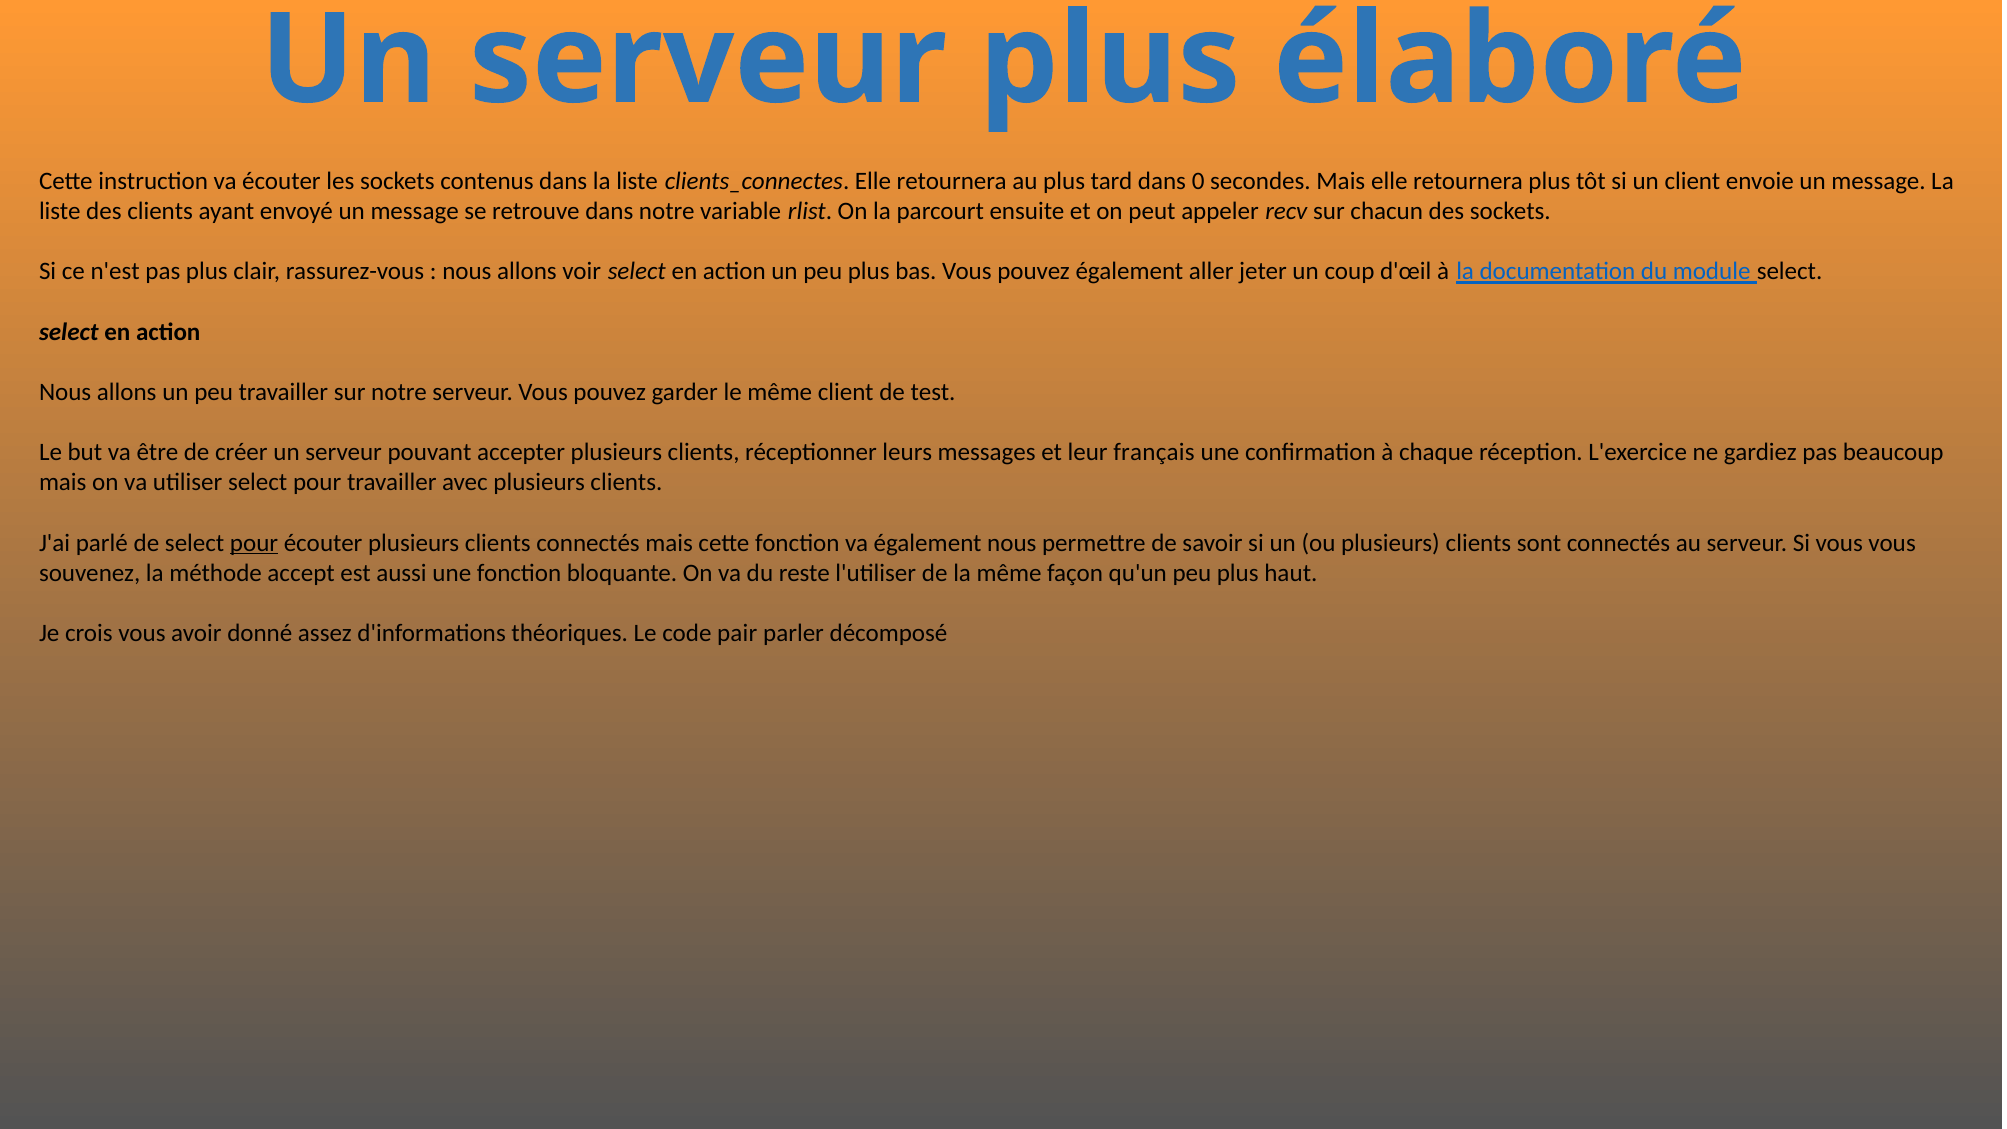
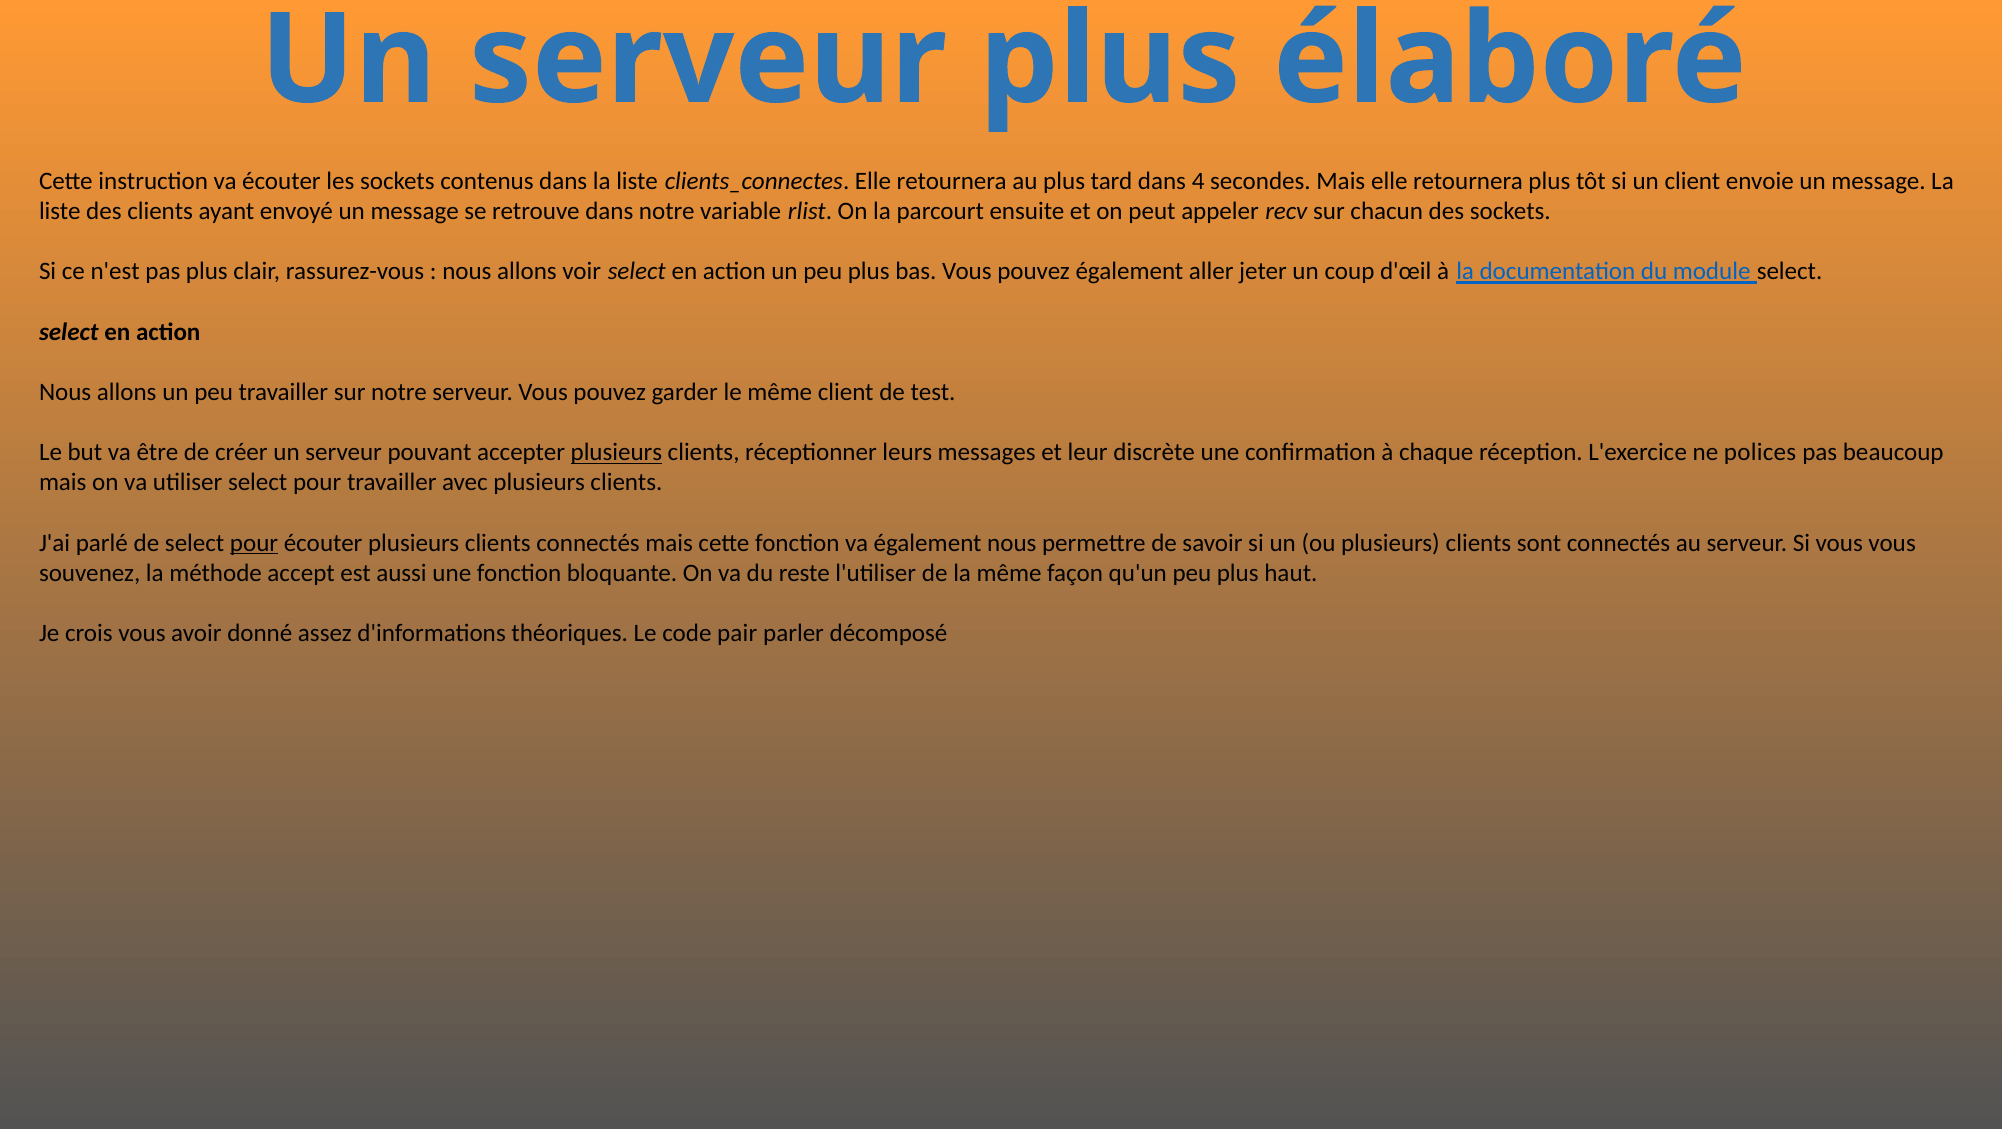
0: 0 -> 4 (1198, 181)
plusieurs underline: none -> present (616, 452)
français: français -> discrète (1154, 452)
gardiez: gardiez -> polices (1760, 452)
